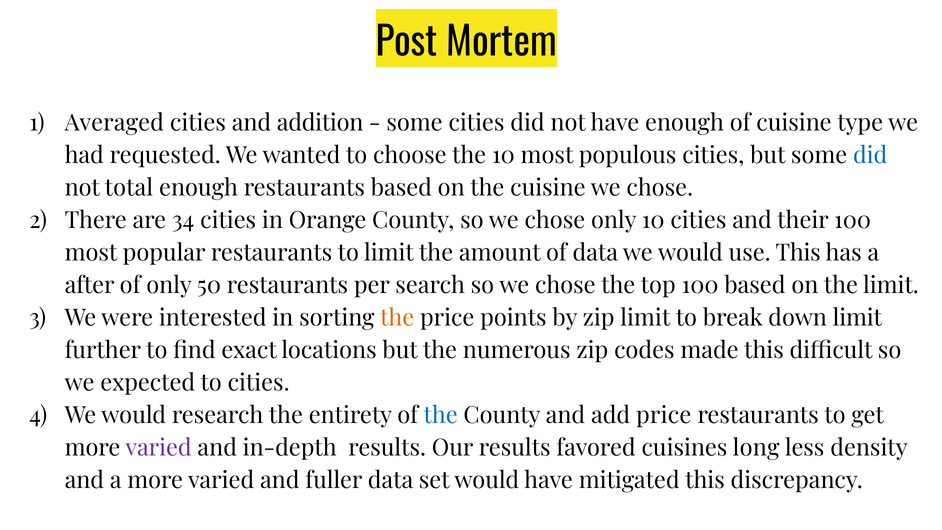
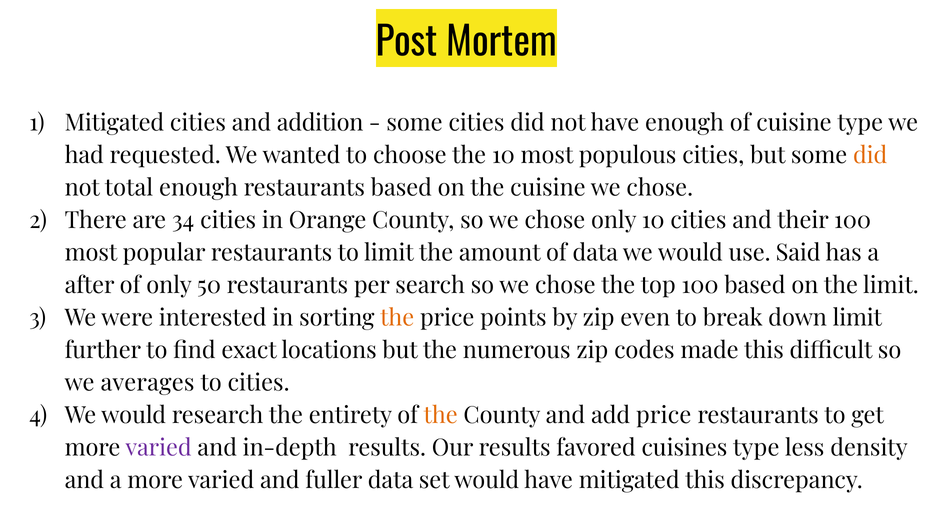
Averaged: Averaged -> Mitigated (114, 123)
did colour: blue -> orange (870, 156)
use This: This -> Said (798, 253)
zip limit: limit -> even (645, 318)
expected: expected -> averages (148, 383)
the colour: blue -> orange (441, 415)
cuisines long: long -> type (756, 448)
